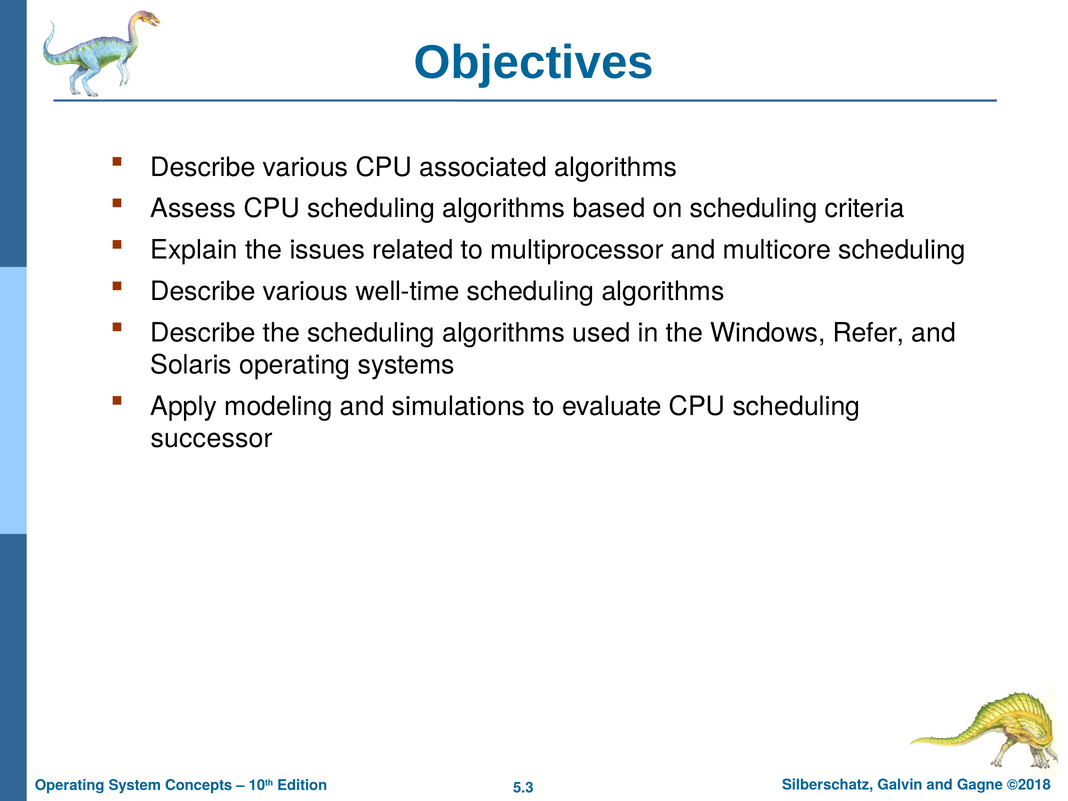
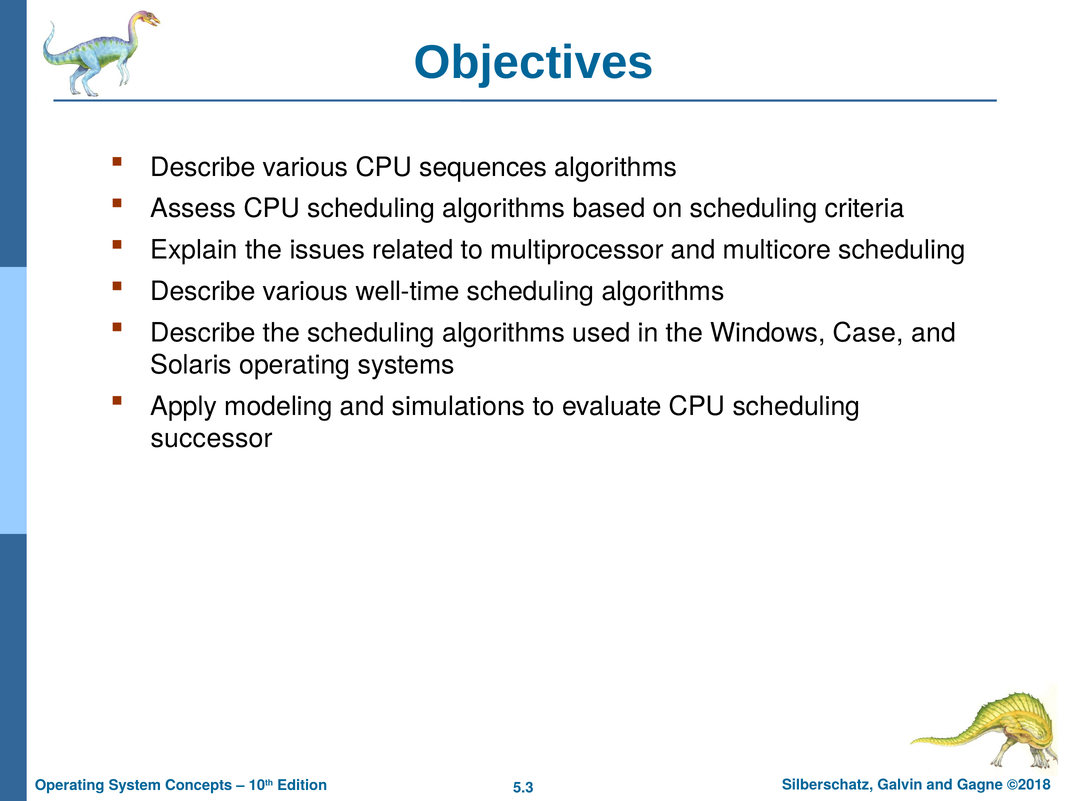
associated: associated -> sequences (483, 167)
Refer: Refer -> Case (868, 333)
